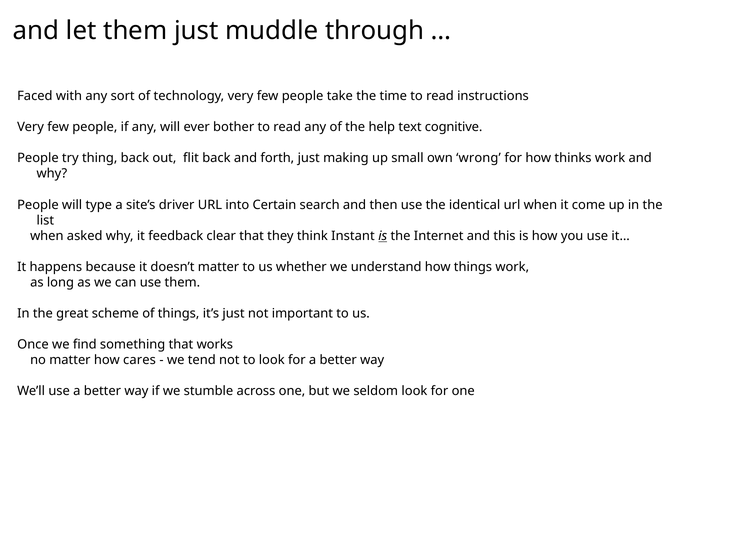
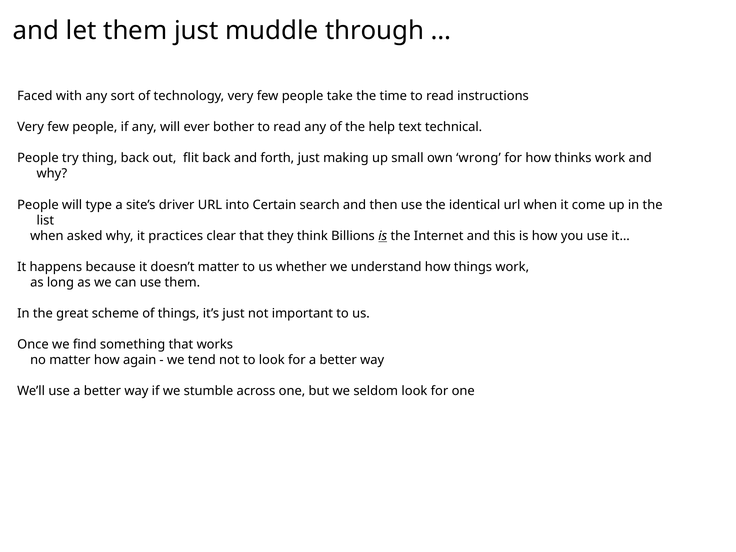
cognitive: cognitive -> technical (454, 127)
feedback: feedback -> practices (176, 236)
Instant: Instant -> Billions (353, 236)
cares: cares -> again (140, 360)
